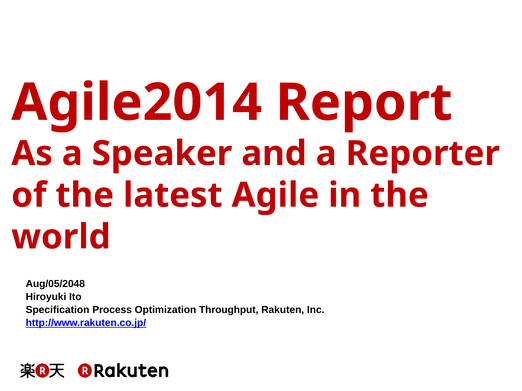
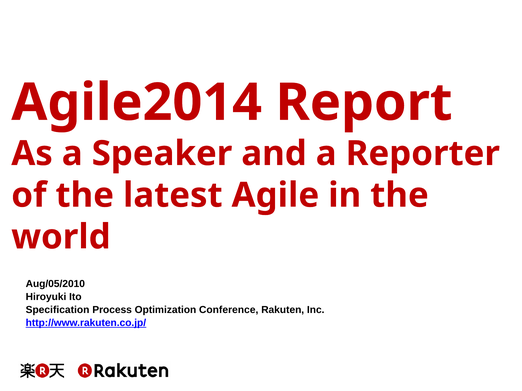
Aug/05/2048: Aug/05/2048 -> Aug/05/2010 (55, 284)
Throughput: Throughput -> Conference (229, 310)
